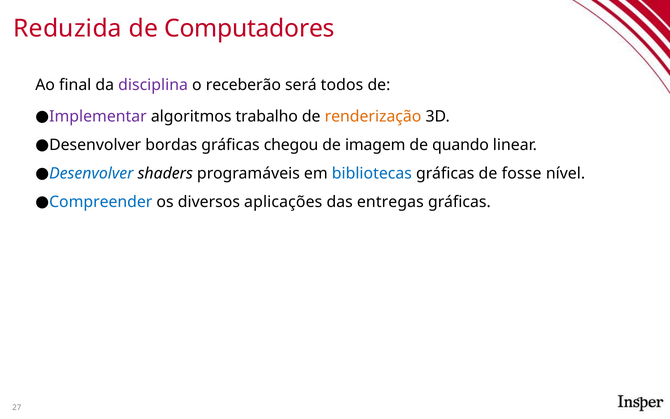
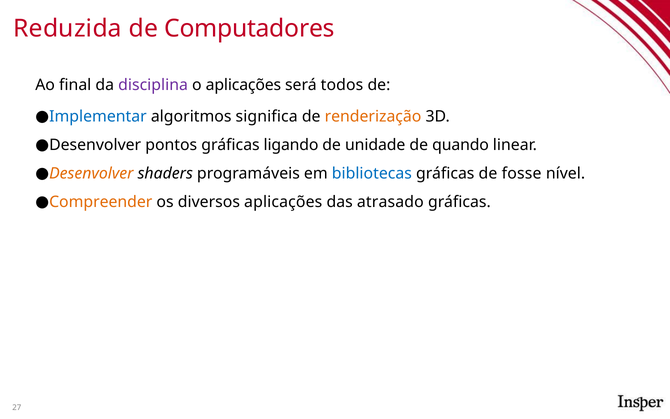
o receberão: receberão -> aplicações (243, 85)
Implementar colour: purple -> blue (98, 116)
trabalho: trabalho -> significa (267, 116)
bordas: bordas -> pontos (171, 145)
chegou: chegou -> ligando (291, 145)
imagem: imagem -> unidade (375, 145)
Desenvolver colour: blue -> orange (91, 173)
Compreender colour: blue -> orange (101, 202)
entregas: entregas -> atrasado (390, 202)
